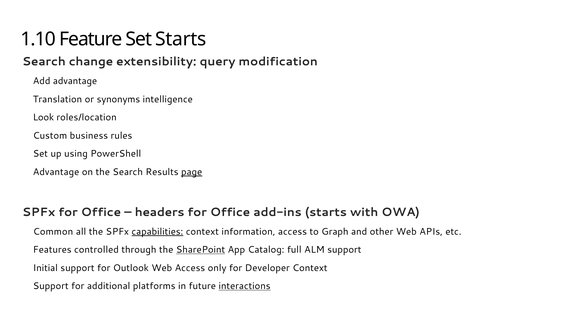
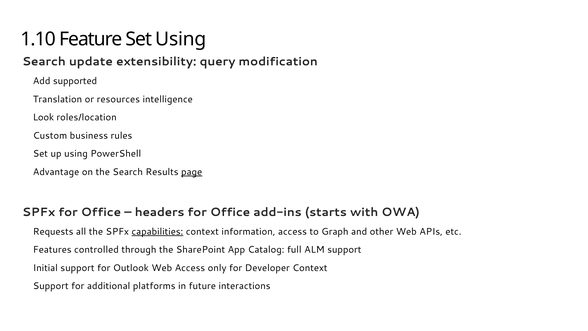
Set Starts: Starts -> Using (181, 39)
change: change -> update (91, 62)
Add advantage: advantage -> supported (75, 81)
synonyms: synonyms -> resources (118, 99)
Common: Common -> Requests (53, 231)
SharePoint underline: present -> none (201, 250)
interactions underline: present -> none (245, 286)
